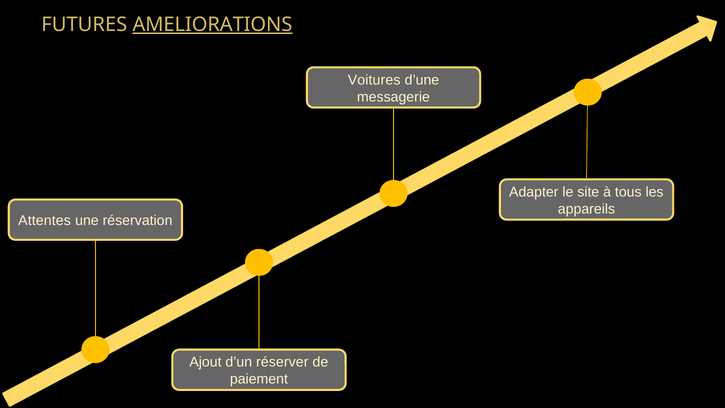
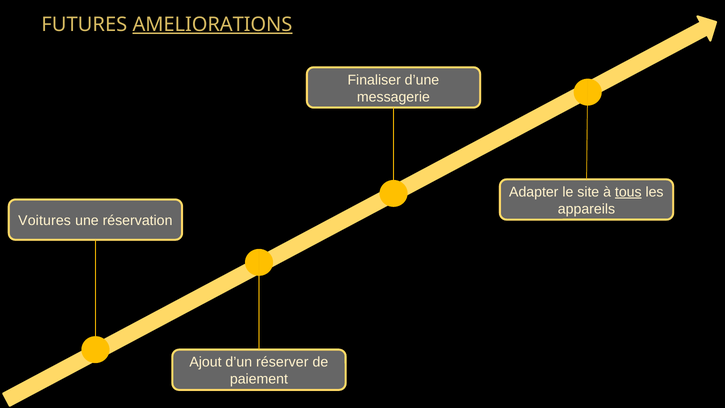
Voitures: Voitures -> Finaliser (374, 80)
tous underline: none -> present (628, 192)
Attentes: Attentes -> Voitures (45, 221)
